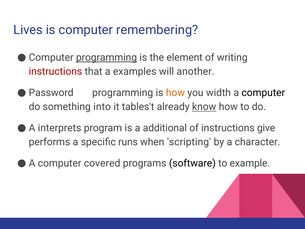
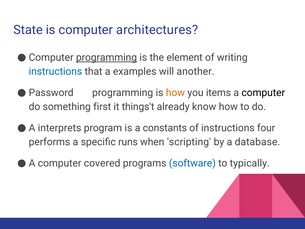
Lives: Lives -> State (28, 30)
remembering: remembering -> architectures (157, 30)
instructions colour: red -> blue (55, 71)
width: width -> items (219, 93)
into: into -> first (102, 107)
tables't: tables't -> things't (138, 107)
know underline: present -> none (204, 107)
additional: additional -> constants (165, 128)
give: give -> four (266, 128)
character: character -> database (257, 142)
software colour: black -> blue (192, 163)
example: example -> typically (250, 163)
